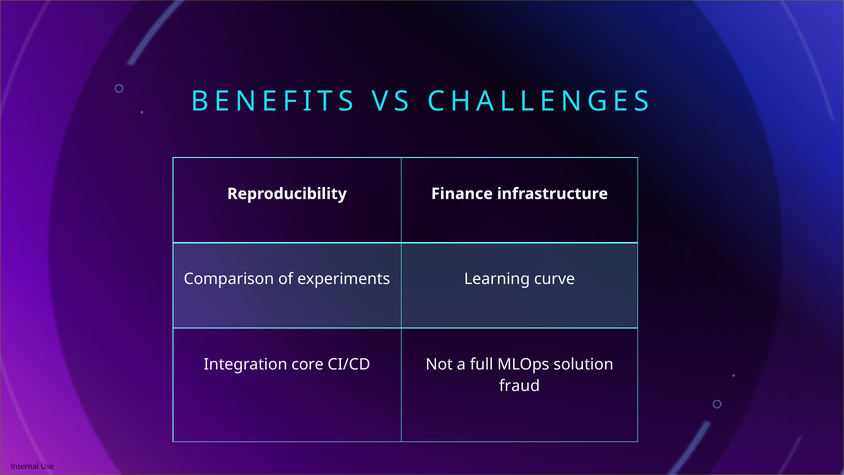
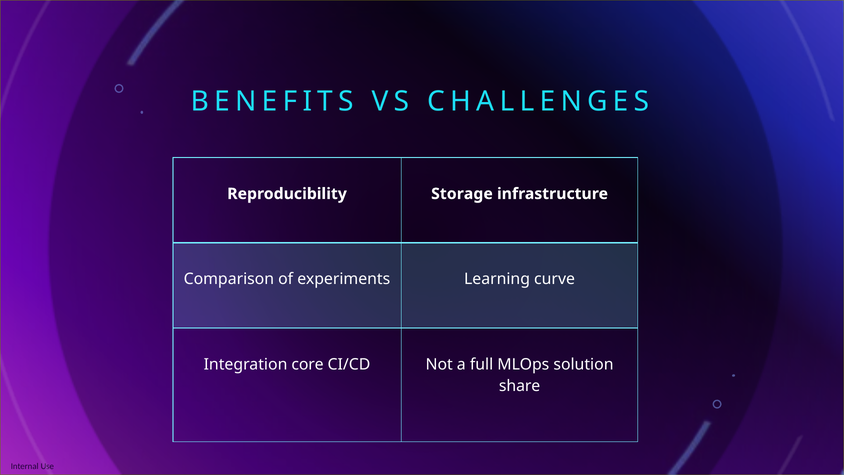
Finance: Finance -> Storage (462, 194)
fraud: fraud -> share (520, 386)
